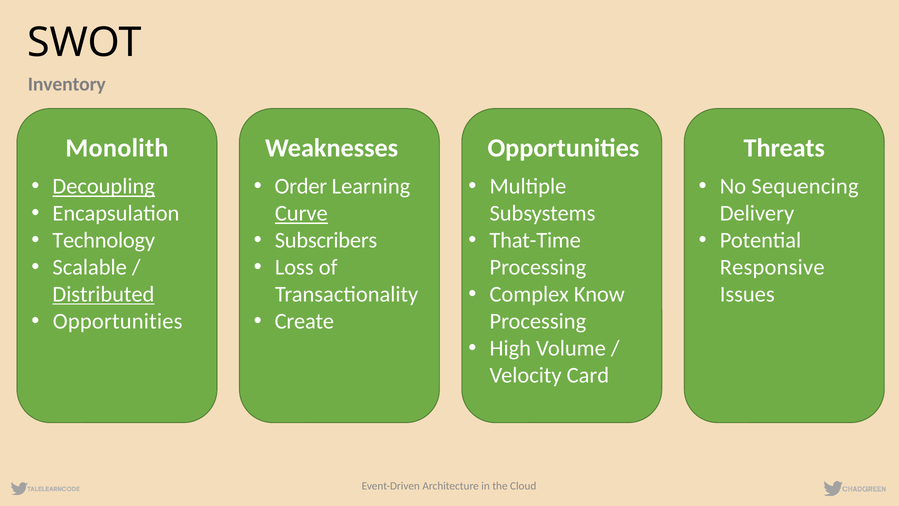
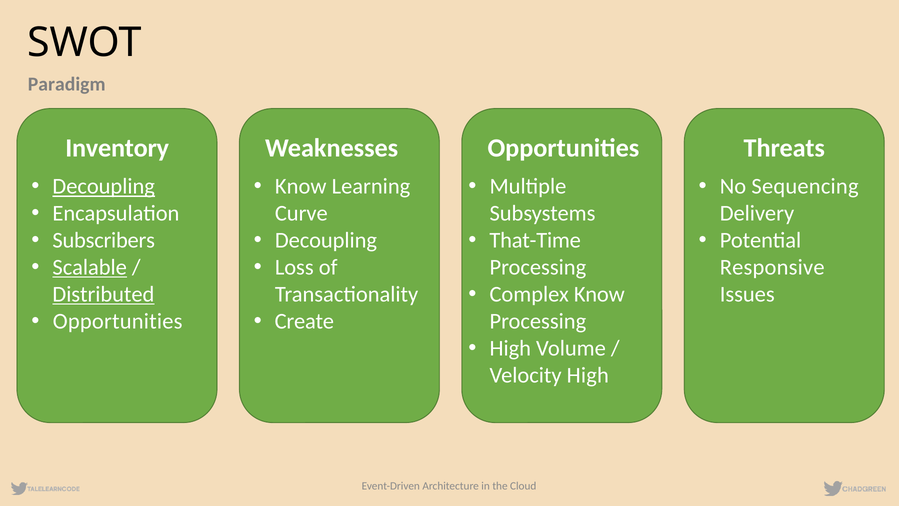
Inventory: Inventory -> Paradigm (67, 84)
Monolith: Monolith -> Inventory (117, 148)
Order: Order -> Know (301, 186)
Curve underline: present -> none (301, 213)
Technology: Technology -> Subscribers (104, 240)
Subscribers: Subscribers -> Decoupling (326, 240)
Scalable underline: none -> present (90, 267)
Velocity Card: Card -> High (588, 375)
